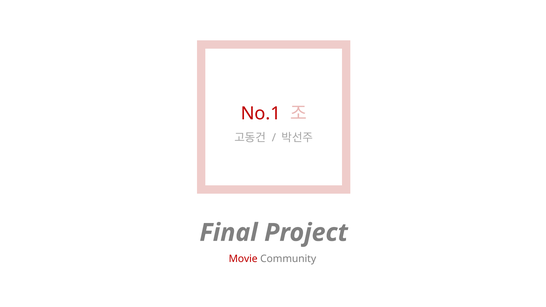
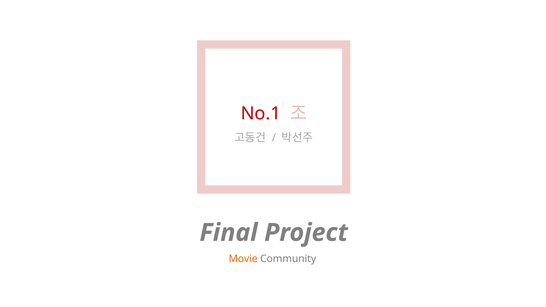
Movie colour: red -> orange (243, 259)
